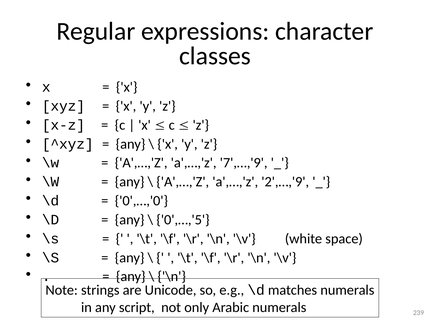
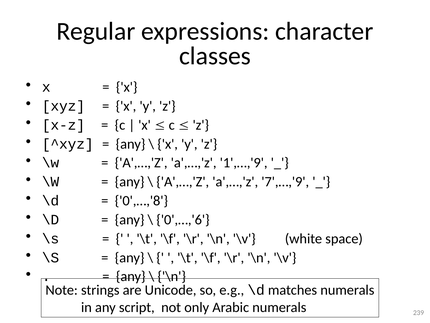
7',…,'9: 7',…,'9 -> 1',…,'9 (244, 163)
2',…,'9: 2',…,'9 -> 7',…,'9 (285, 182)
0',…,'0: 0',…,'0 -> 0',…,'8 (141, 200)
0',…,'5: 0',…,'5 -> 0',…,'6 (183, 219)
